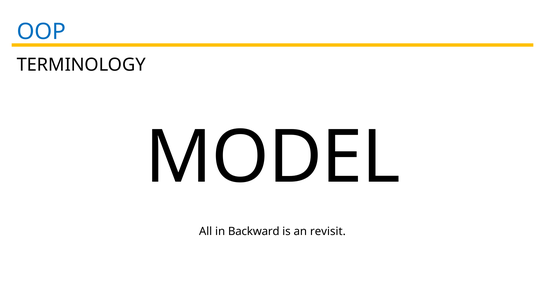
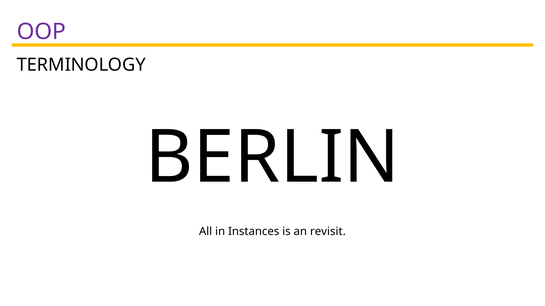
OOP colour: blue -> purple (41, 32)
MODEL: MODEL -> BERLIN (273, 158)
Backward: Backward -> Instances (254, 232)
